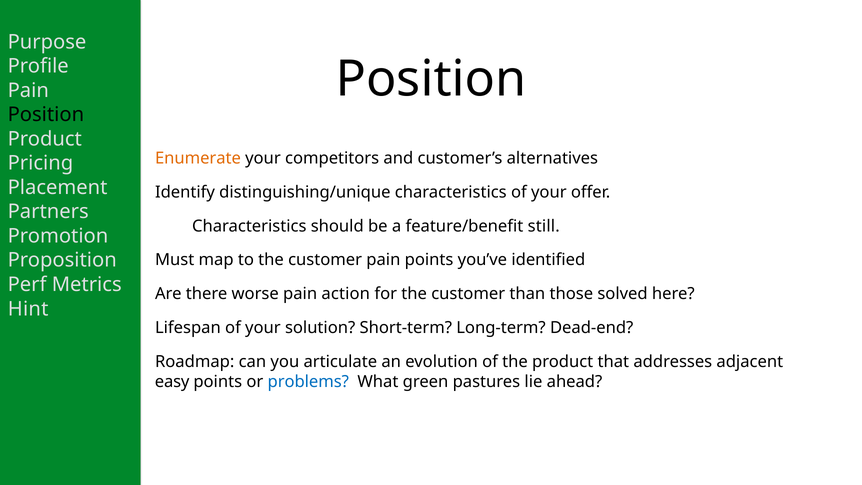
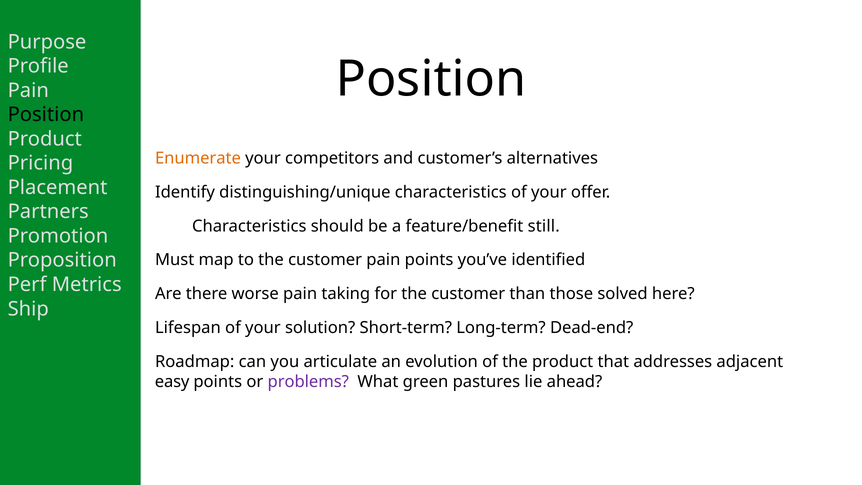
action: action -> taking (346, 294)
Hint: Hint -> Ship (28, 309)
problems colour: blue -> purple (308, 381)
